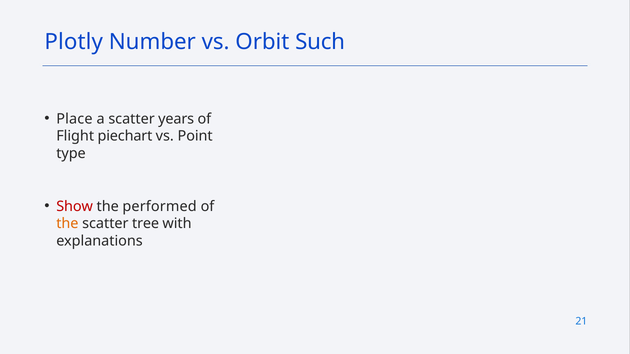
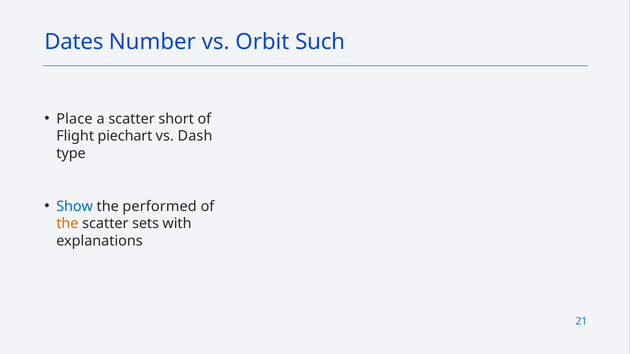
Plotly: Plotly -> Dates (74, 42)
years: years -> short (176, 119)
Point: Point -> Dash (195, 136)
Show colour: red -> blue (75, 207)
tree: tree -> sets (146, 224)
